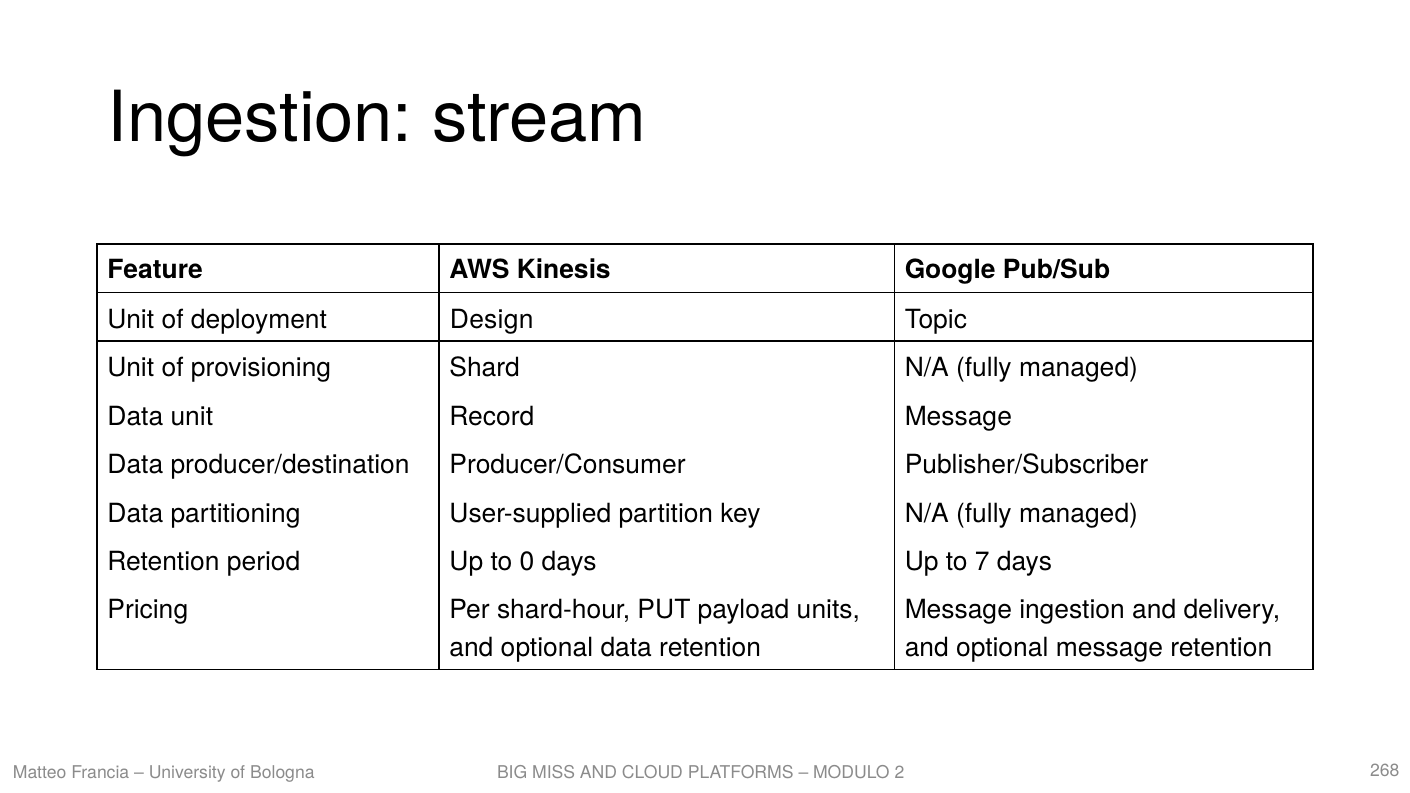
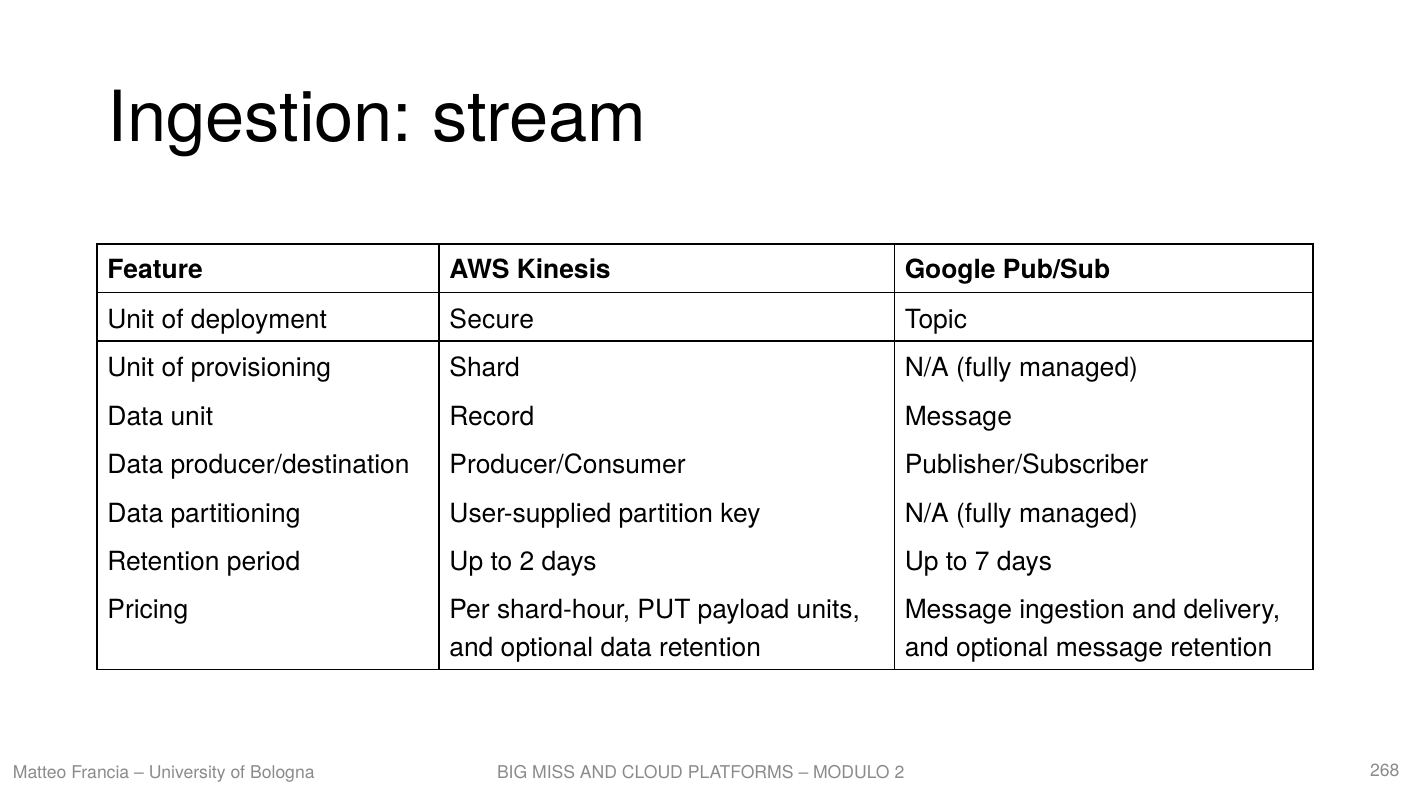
Design: Design -> Secure (492, 319)
to 0: 0 -> 2 (527, 562)
